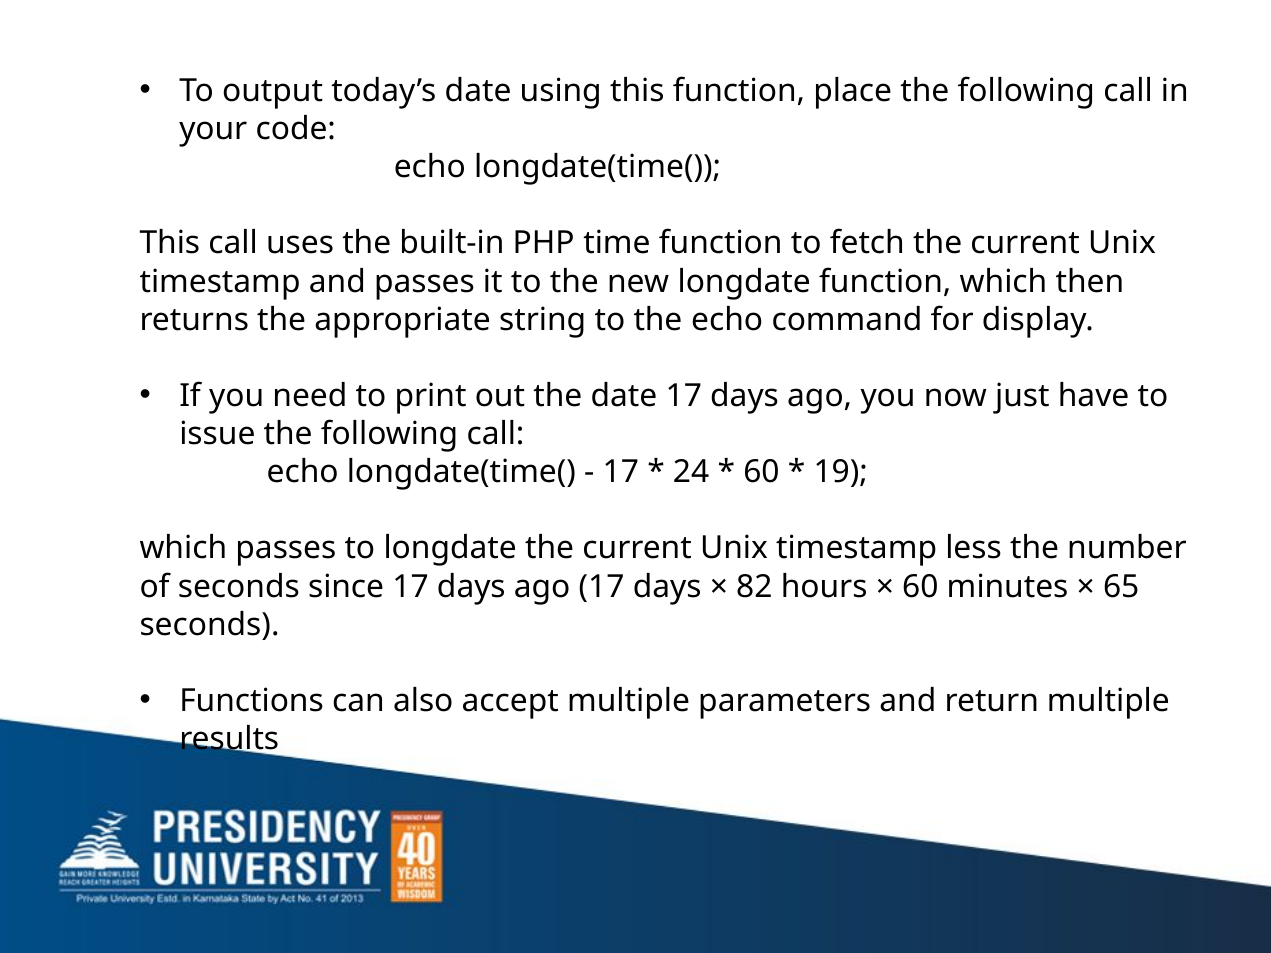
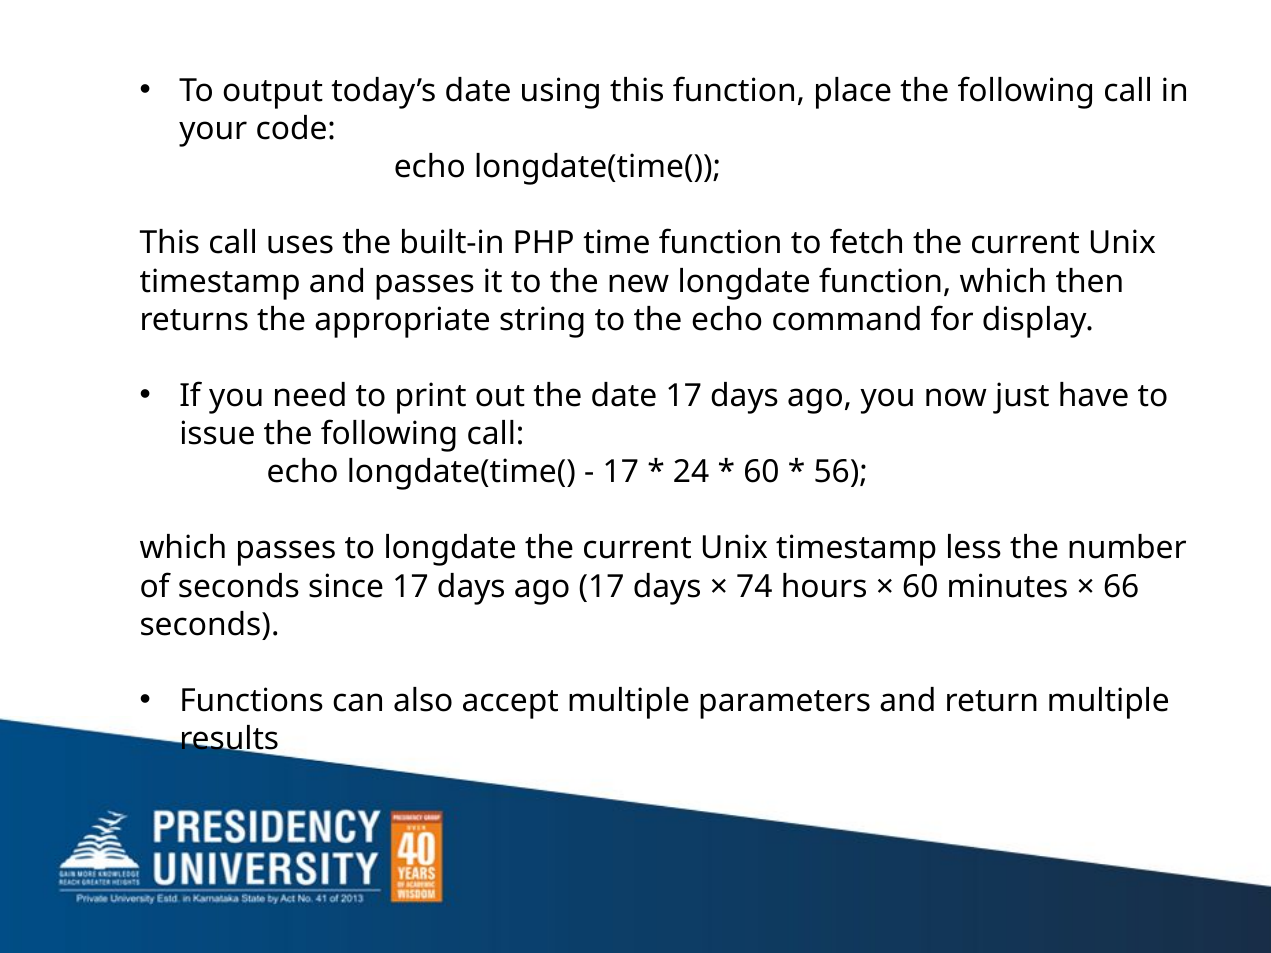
19: 19 -> 56 (841, 472)
82: 82 -> 74 (754, 587)
65: 65 -> 66 (1121, 587)
